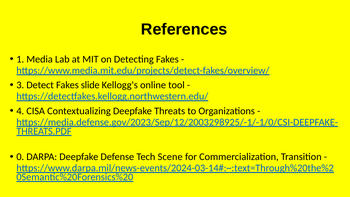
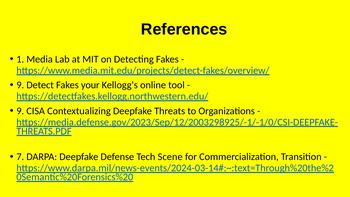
3: 3 -> 9 (20, 85)
slide: slide -> your (90, 85)
4: 4 -> 9 (20, 111)
0: 0 -> 7 (20, 157)
